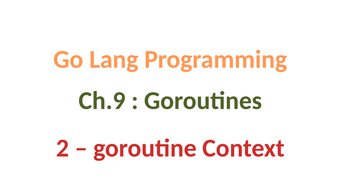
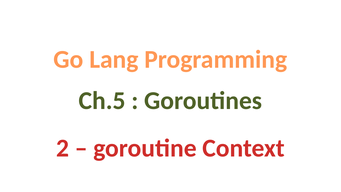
Ch.9: Ch.9 -> Ch.5 (102, 101)
